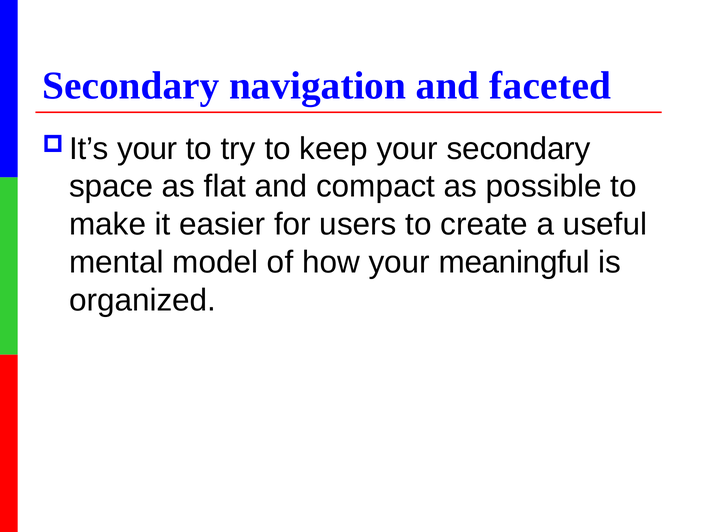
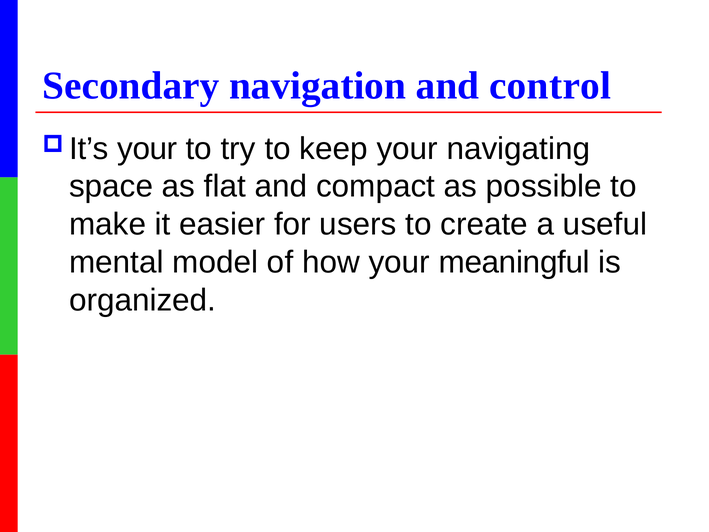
faceted: faceted -> control (550, 86)
your secondary: secondary -> navigating (518, 149)
